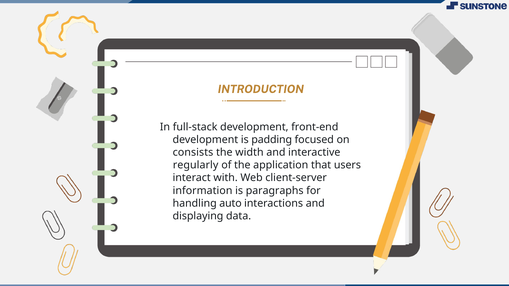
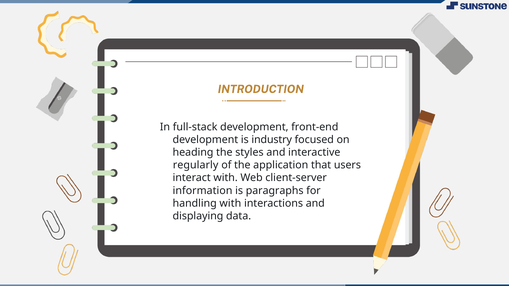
padding: padding -> industry (272, 140)
consists: consists -> heading (193, 153)
width: width -> styles (249, 153)
handling auto: auto -> with (230, 203)
